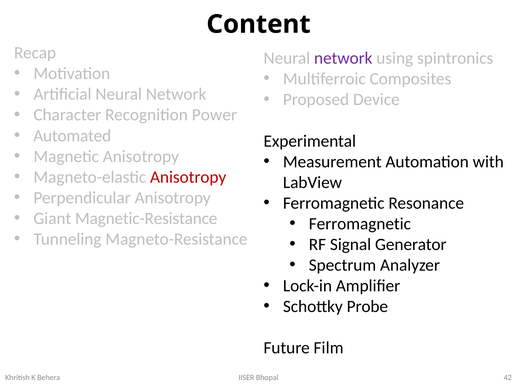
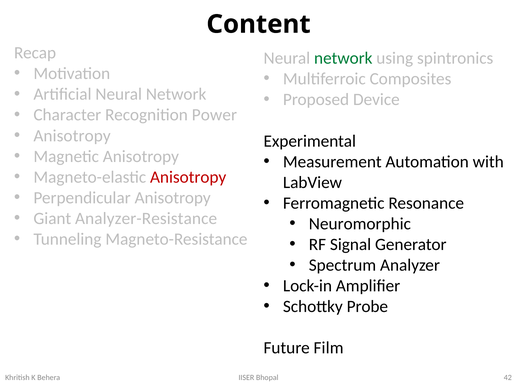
network colour: purple -> green (343, 58)
Automated: Automated -> Anisotropy (72, 136)
Magnetic-Resistance: Magnetic-Resistance -> Analyzer-Resistance (146, 218)
Ferromagnetic: Ferromagnetic -> Neuromorphic (360, 224)
